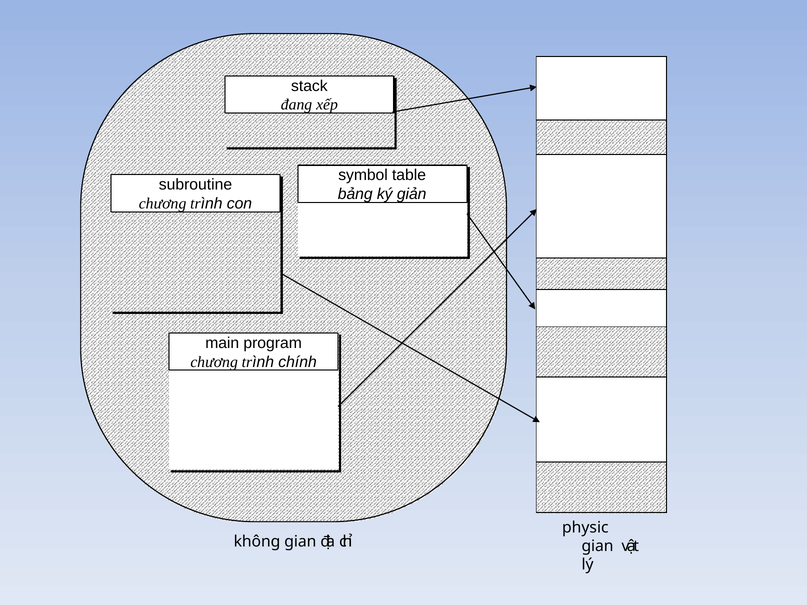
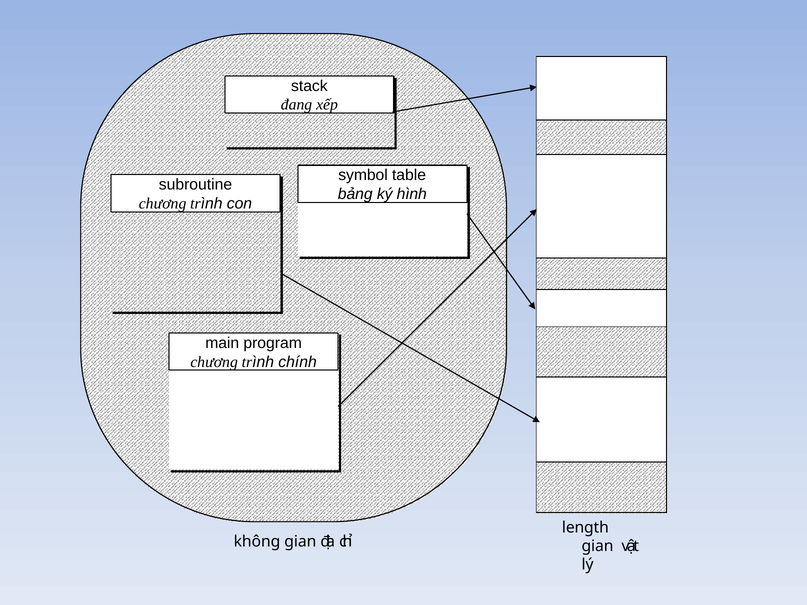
giản: giản -> hình (412, 194)
physic: physic -> length (585, 528)
